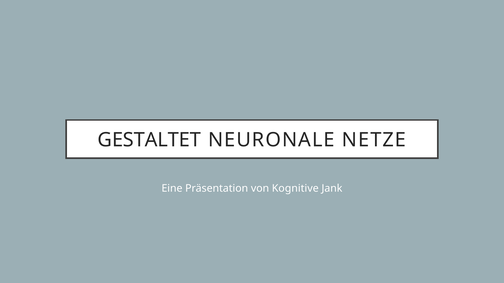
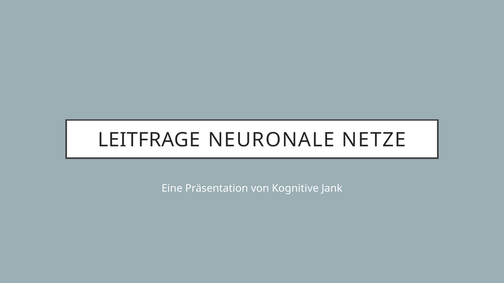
GESTALTET: GESTALTET -> LEITFRAGE (149, 140)
